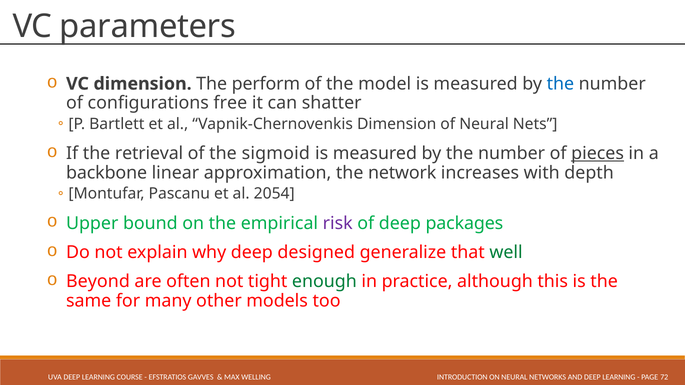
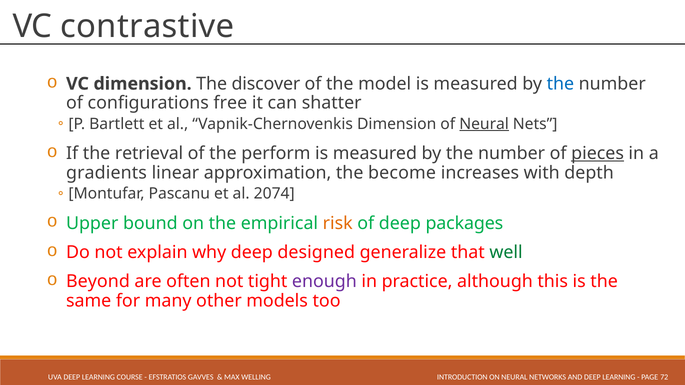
parameters: parameters -> contrastive (147, 27)
perform: perform -> discover (266, 84)
Neural underline: none -> present (484, 124)
sigmoid: sigmoid -> perform (276, 154)
backbone: backbone -> gradients (106, 173)
network: network -> become (402, 173)
2054: 2054 -> 2074 (274, 194)
risk colour: purple -> orange (338, 223)
enough colour: green -> purple (324, 282)
